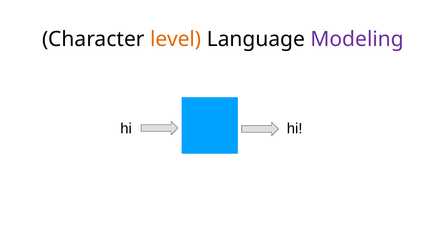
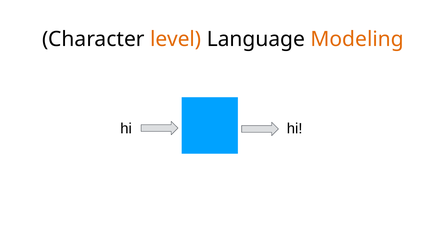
Modeling colour: purple -> orange (357, 39)
